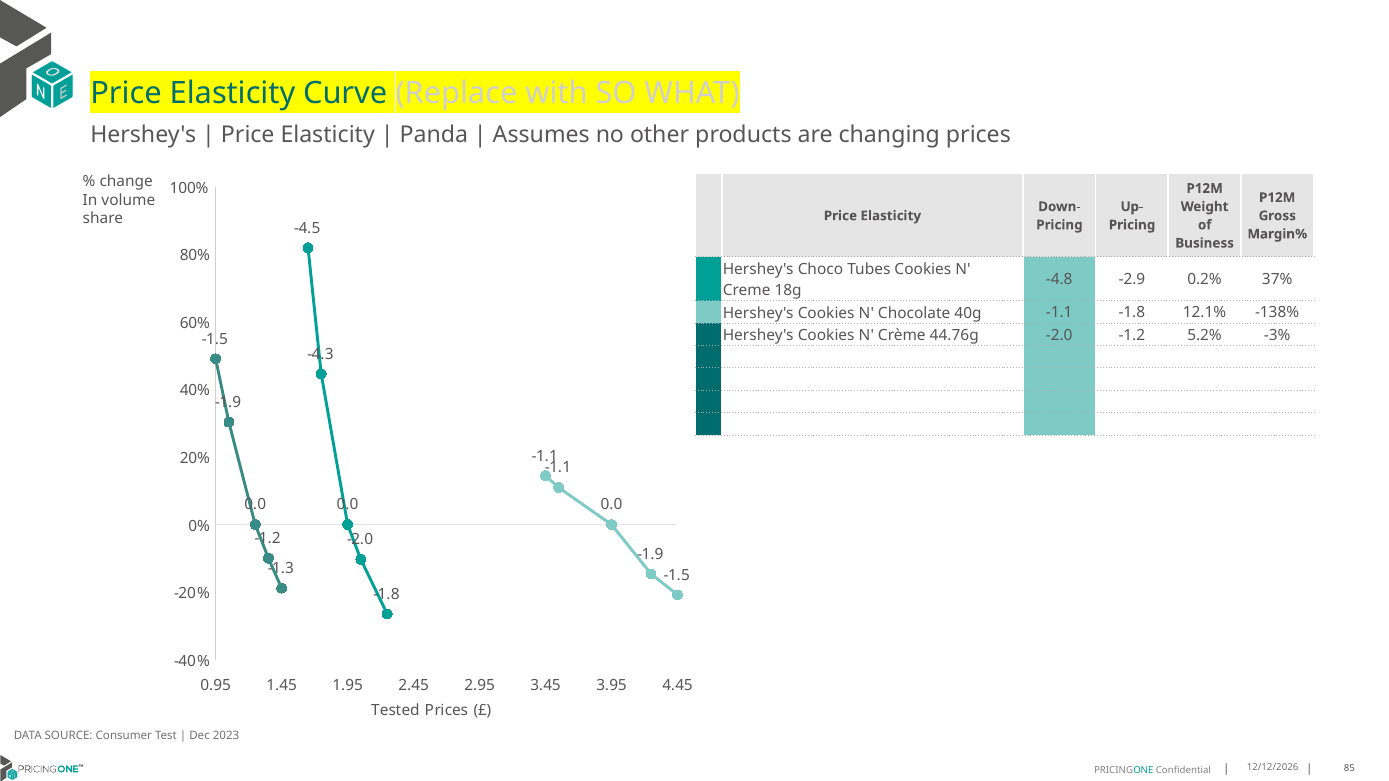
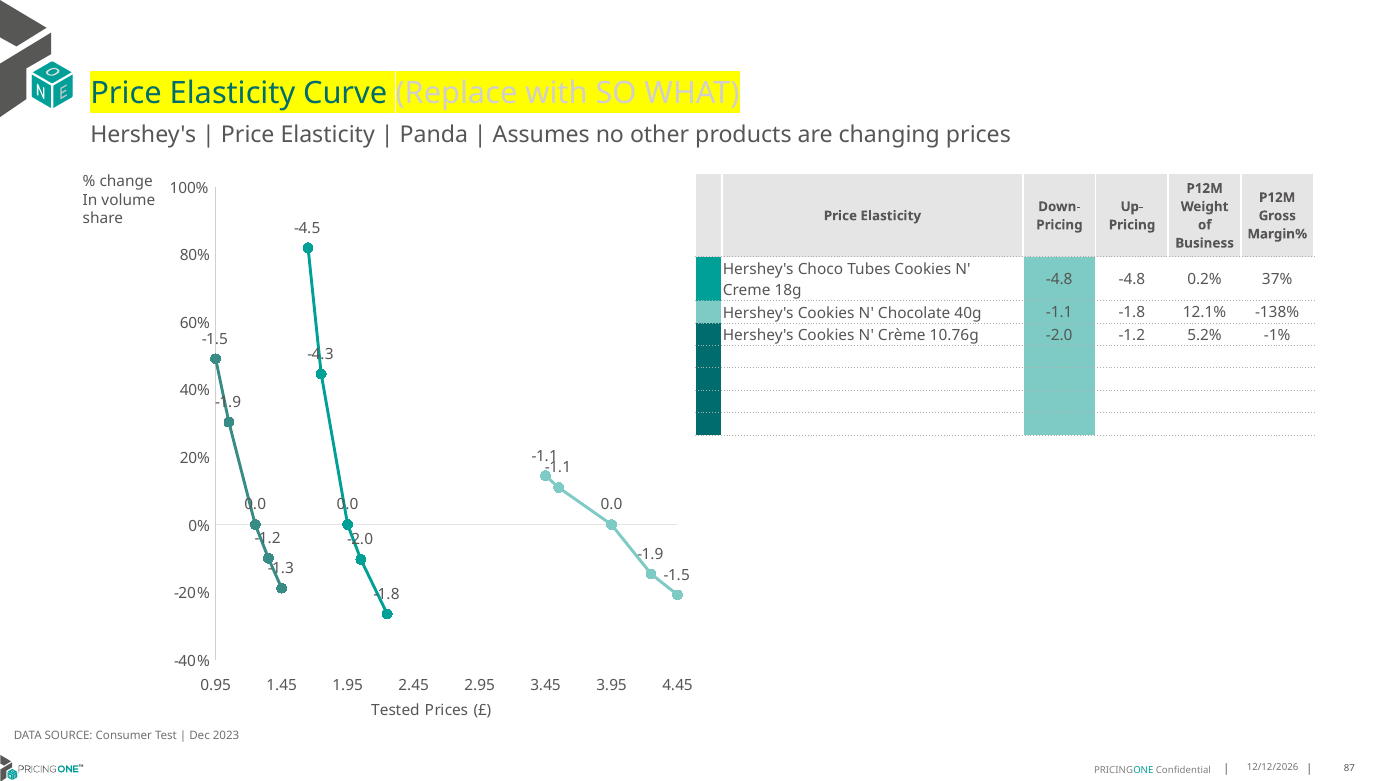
-4.8 -2.9: -2.9 -> -4.8 (1132, 280)
44.76g: 44.76g -> 10.76g (954, 336)
-3%: -3% -> -1% (1277, 335)
85: 85 -> 87 (1349, 768)
